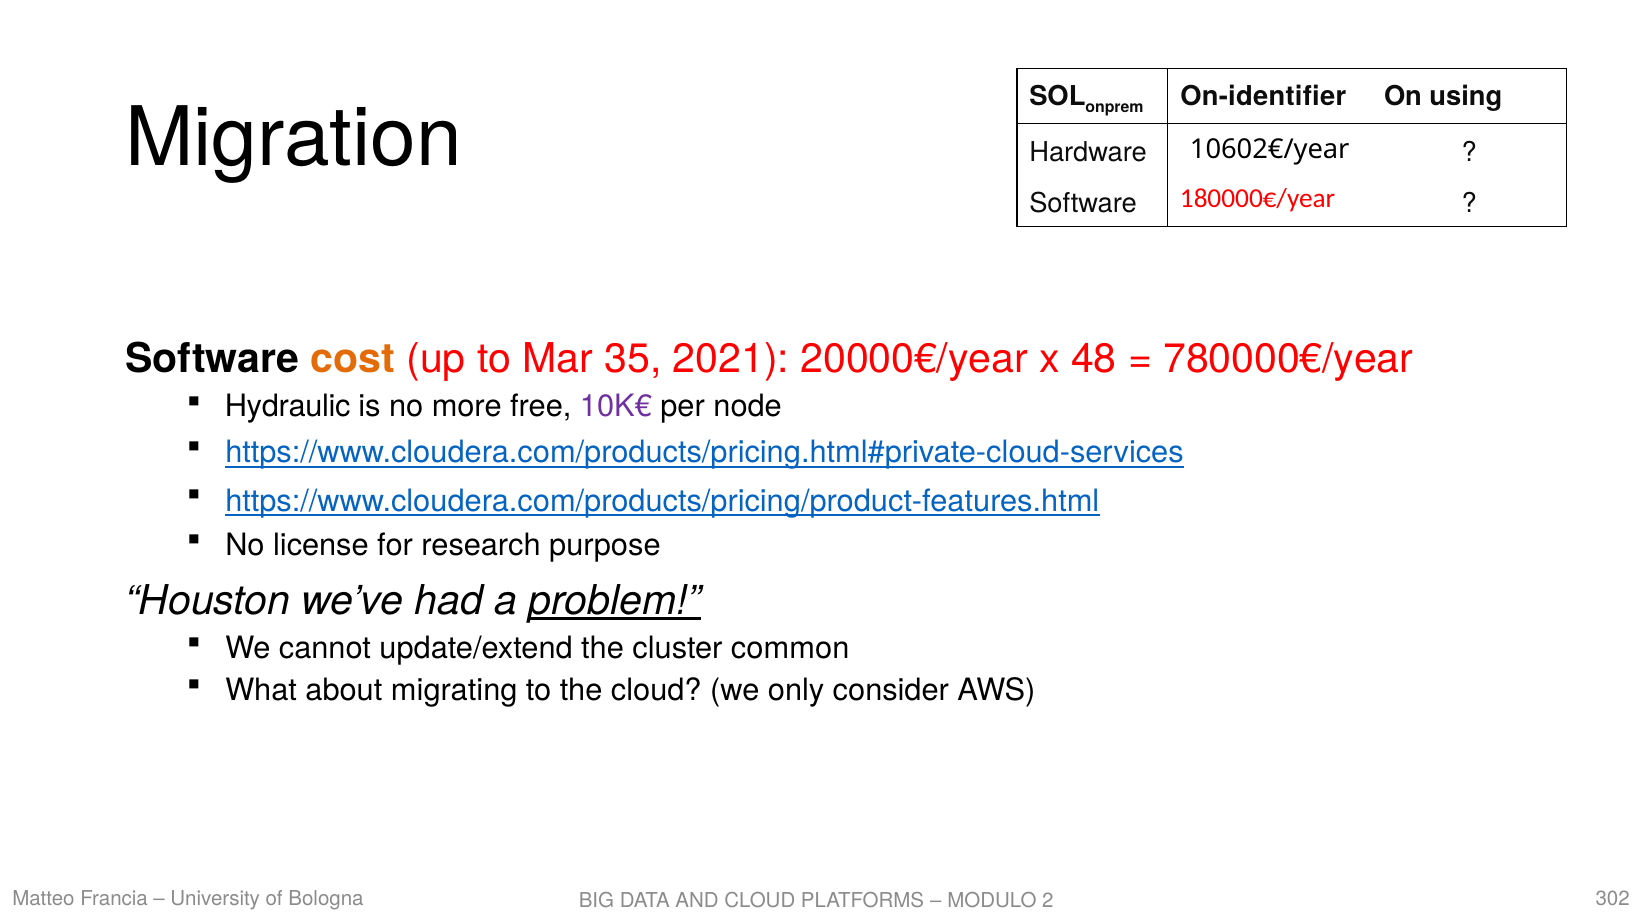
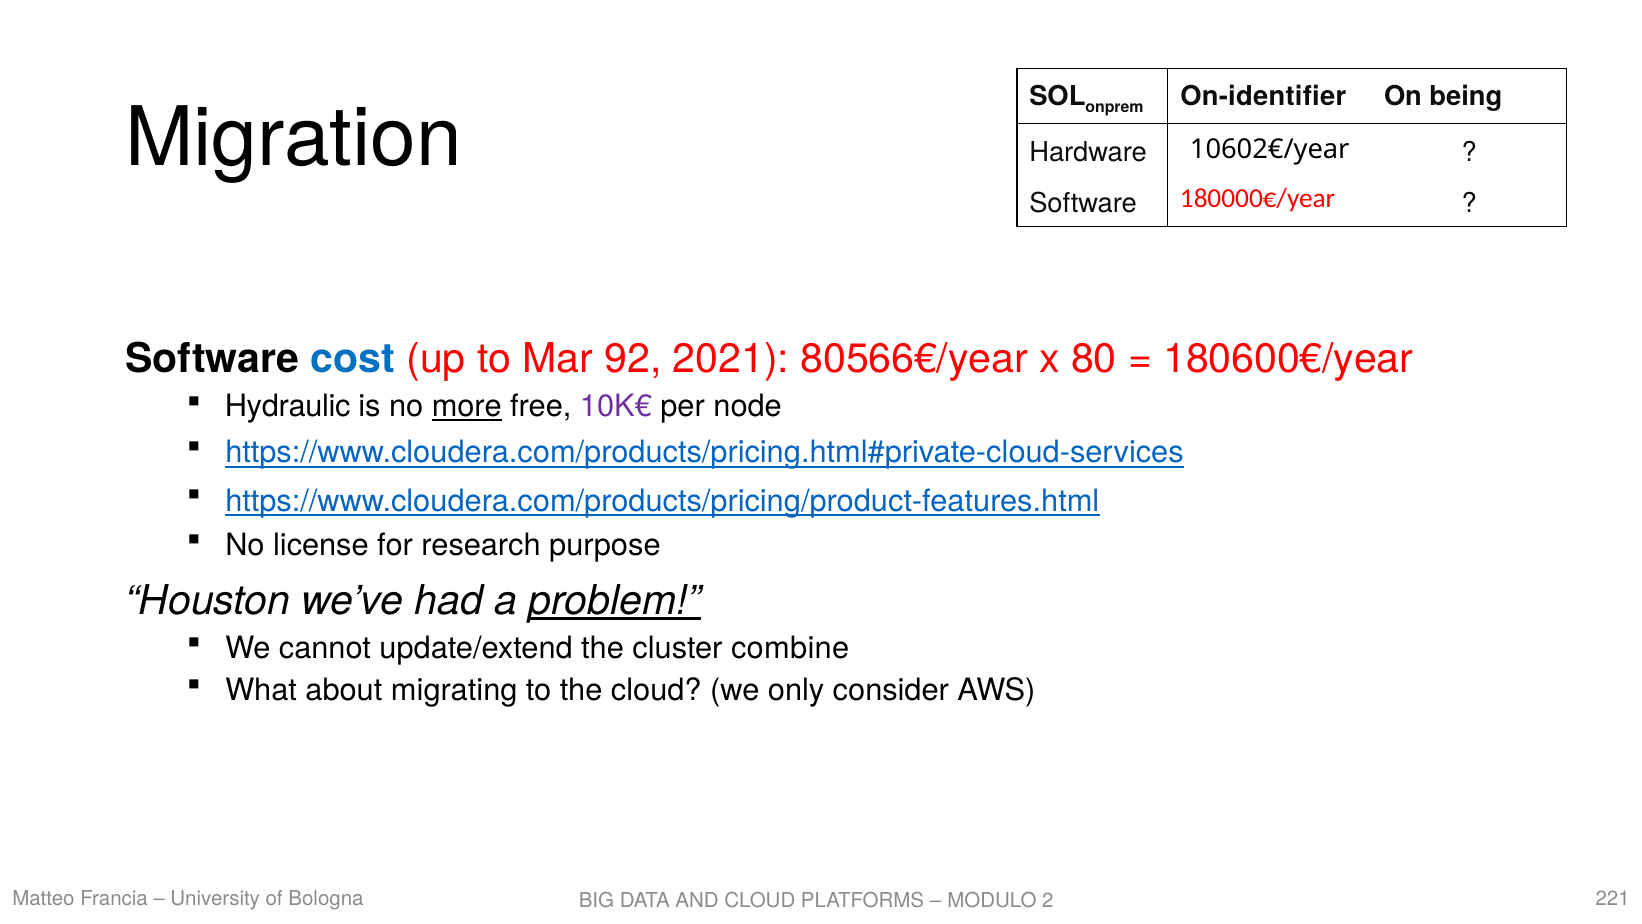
using: using -> being (1466, 96)
cost colour: orange -> blue (353, 359)
35: 35 -> 92 (633, 359)
20000€/year: 20000€/year -> 80566€/year (914, 359)
48: 48 -> 80 (1094, 359)
780000€/year: 780000€/year -> 180600€/year (1288, 359)
more underline: none -> present (467, 407)
common: common -> combine (790, 648)
302: 302 -> 221 (1613, 898)
